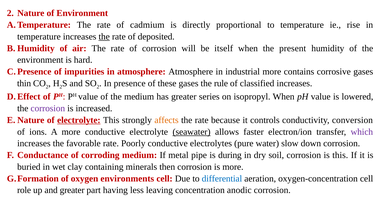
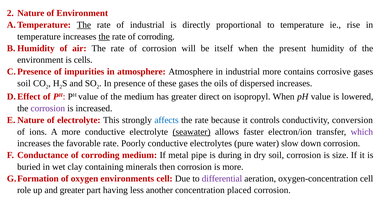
The underline: none -> present (84, 25)
of cadmium: cadmium -> industrial (147, 25)
rate of deposited: deposited -> corroding (156, 37)
hard: hard -> cells (83, 60)
thin: thin -> soil (24, 84)
rule: rule -> oils (221, 84)
classified: classified -> dispersed (257, 84)
series: series -> direct (209, 97)
electrolyte underline: present -> none (79, 120)
affects colour: orange -> blue (167, 120)
is this: this -> size (340, 155)
differential colour: blue -> purple (222, 179)
leaving: leaving -> another (159, 190)
anodic: anodic -> placed (239, 190)
